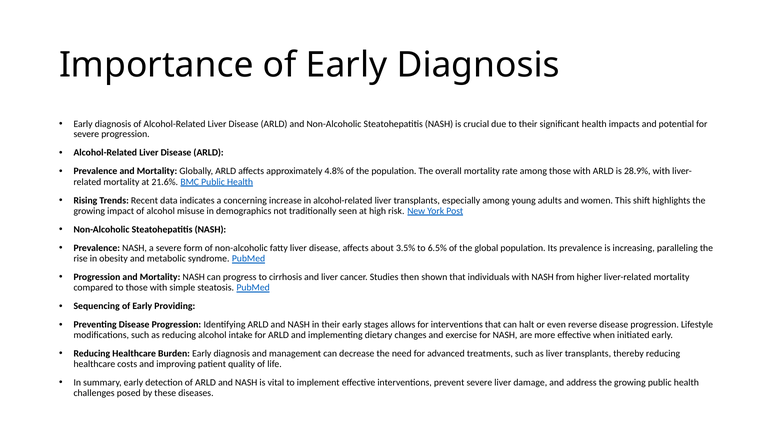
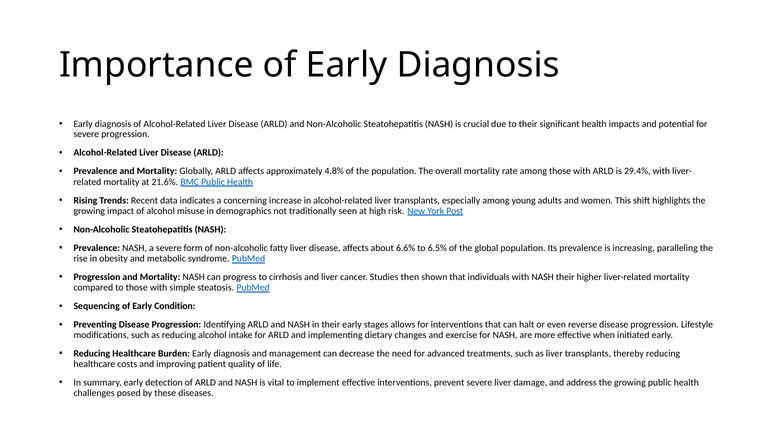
28.9%: 28.9% -> 29.4% (637, 171)
3.5%: 3.5% -> 6.6% (406, 248)
NASH from: from -> their (565, 277)
Providing: Providing -> Condition (175, 306)
